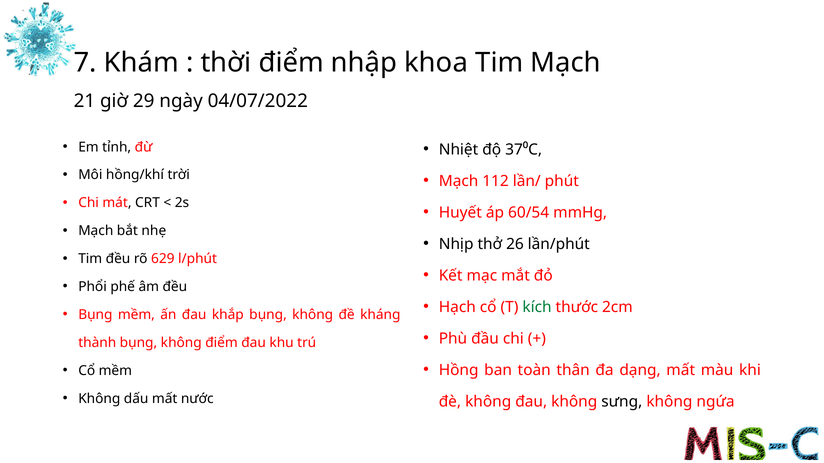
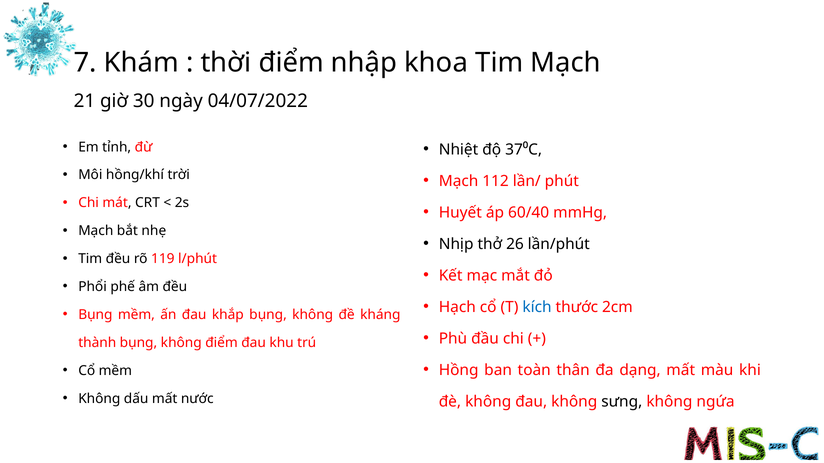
29: 29 -> 30 (144, 101)
60/54: 60/54 -> 60/40 (529, 213)
629: 629 -> 119 (163, 259)
kích colour: green -> blue (537, 307)
